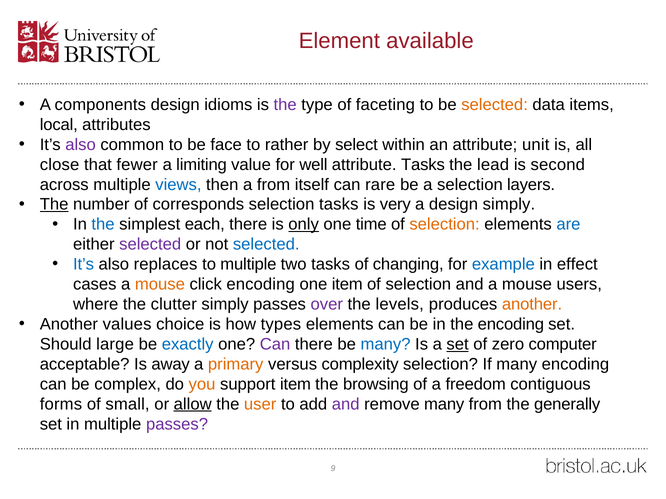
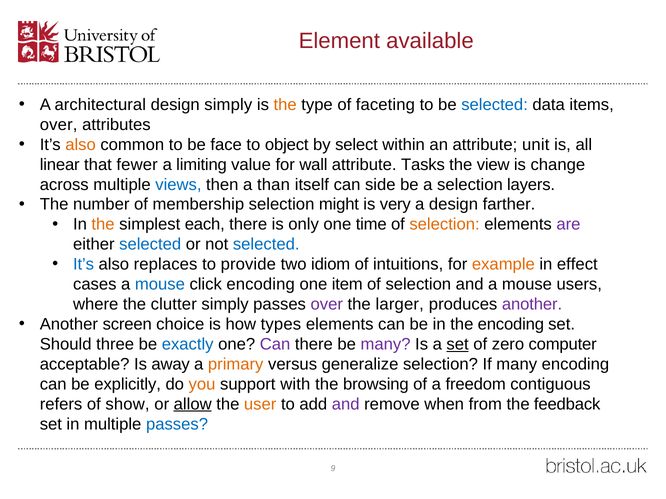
components: components -> architectural (100, 105)
design idioms: idioms -> simply (228, 105)
the colour: purple -> orange (285, 105)
selected colour: orange -> blue (495, 105)
local: local -> over (59, 125)
also colour: purple -> orange (81, 145)
rather: rather -> object (287, 145)
close: close -> linear (60, 165)
well: well -> wall (313, 165)
lead: lead -> view (493, 165)
second: second -> change (558, 165)
a from: from -> than (273, 185)
rare: rare -> side (380, 185)
The underline: present -> none (54, 205)
corresponds: corresponds -> membership (198, 205)
selection tasks: tasks -> might (339, 205)
design simply: simply -> farther (509, 205)
the colour: blue -> orange (103, 225)
only underline: present -> none (304, 225)
are colour: blue -> purple (568, 225)
selected colour: purple -> blue (150, 245)
to multiple: multiple -> provide (248, 265)
two tasks: tasks -> idiom (331, 265)
changing: changing -> intuitions (408, 265)
example colour: blue -> orange (503, 265)
mouse colour: orange -> blue (160, 285)
levels: levels -> larger (400, 305)
another colour: orange -> purple (532, 305)
values: values -> screen (127, 325)
large: large -> three (115, 345)
many colour: blue -> purple (386, 345)
complexity: complexity -> generalize (360, 365)
complex: complex -> explicitly (128, 385)
support item: item -> with (295, 385)
forms: forms -> refers (61, 404)
small: small -> show (127, 404)
remove many: many -> when (444, 404)
generally: generally -> feedback (567, 404)
passes colour: purple -> blue (177, 424)
